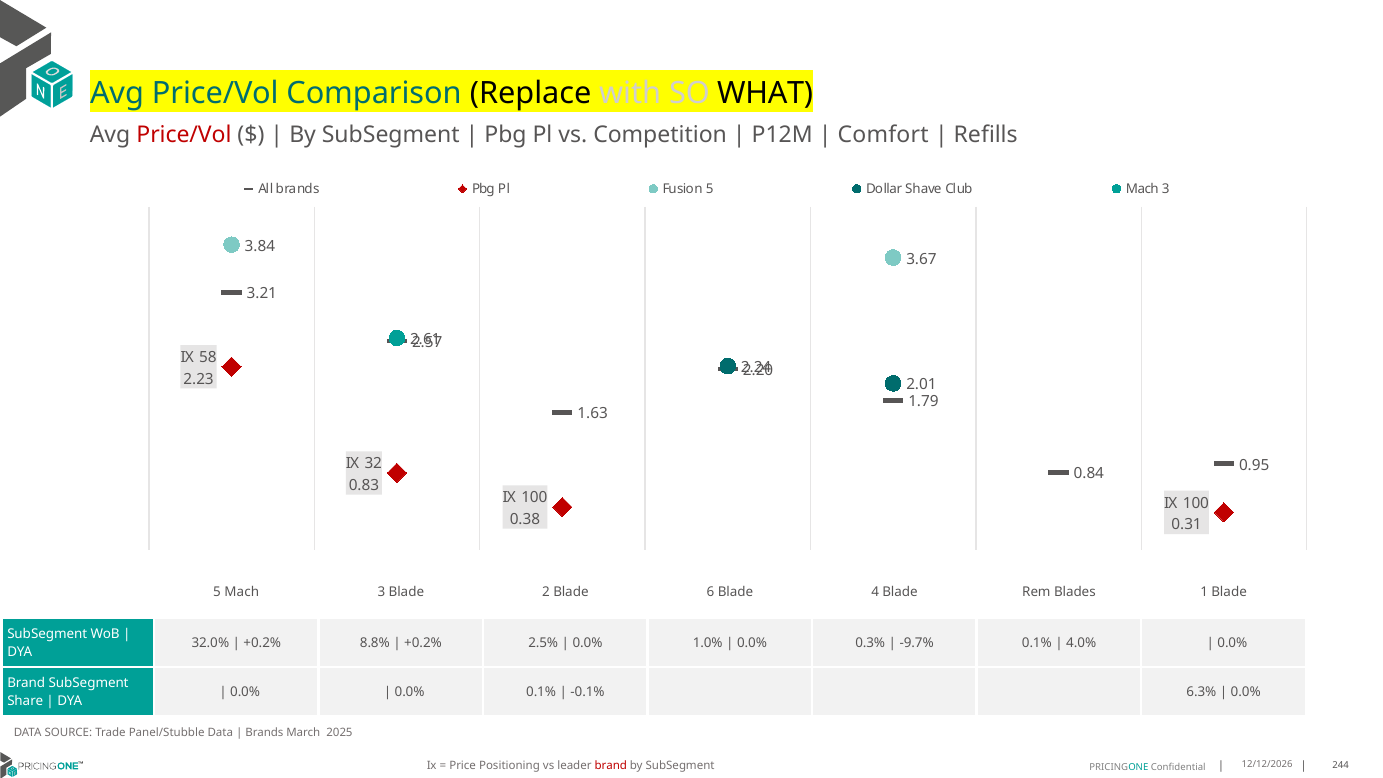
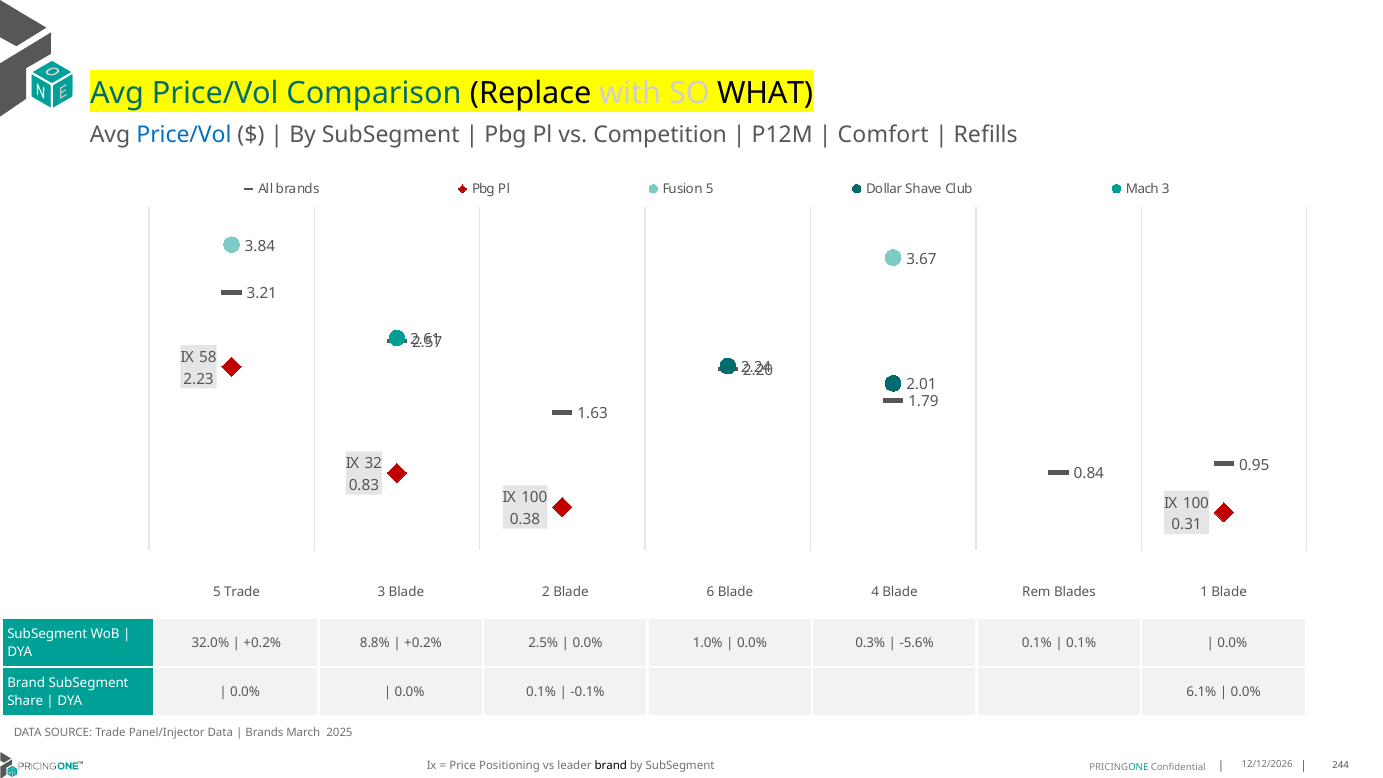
Price/Vol colour: red -> blue (184, 135)
5 Mach: Mach -> Trade (242, 592)
-9.7%: -9.7% -> -5.6% (917, 643)
4.0%: 4.0% -> 0.1% (1081, 643)
6.3%: 6.3% -> 6.1% (1201, 692)
Panel/Stubble: Panel/Stubble -> Panel/Injector (167, 733)
brand colour: red -> black (611, 766)
